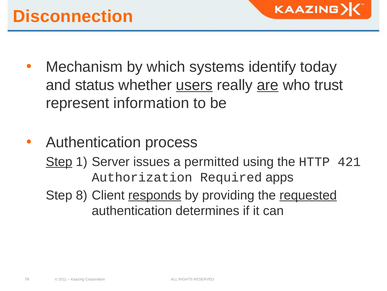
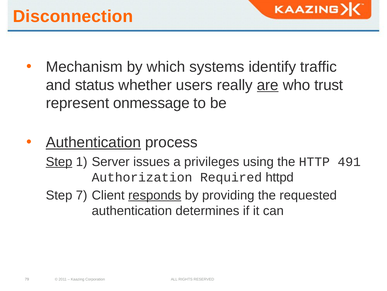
today: today -> traffic (319, 67)
users underline: present -> none (194, 85)
information: information -> onmessage (151, 103)
Authentication underline: none -> present (93, 142)
permitted: permitted -> privileges (212, 161)
421: 421 -> 491 (349, 161)
apps: apps -> httpd (280, 177)
8: 8 -> 7 (82, 195)
requested underline: present -> none (308, 195)
